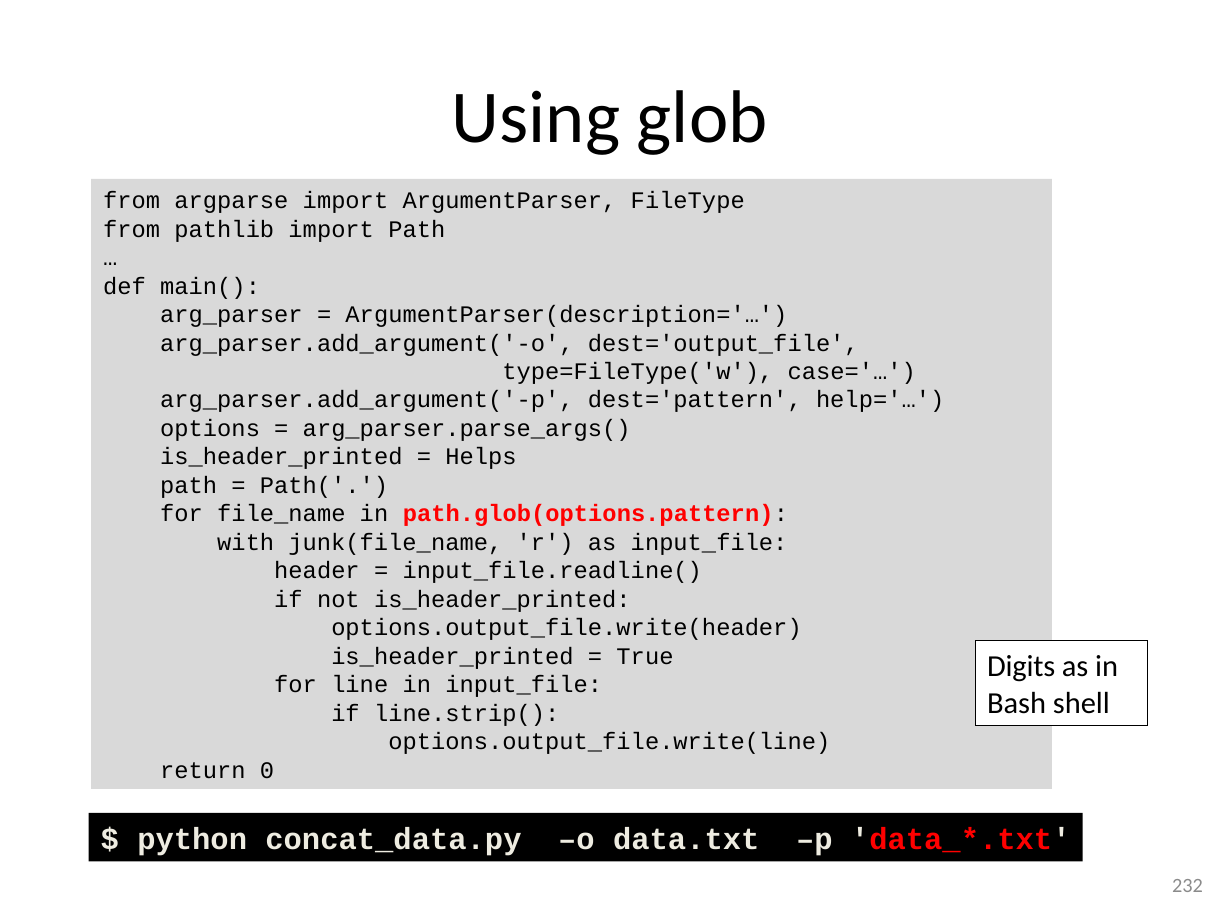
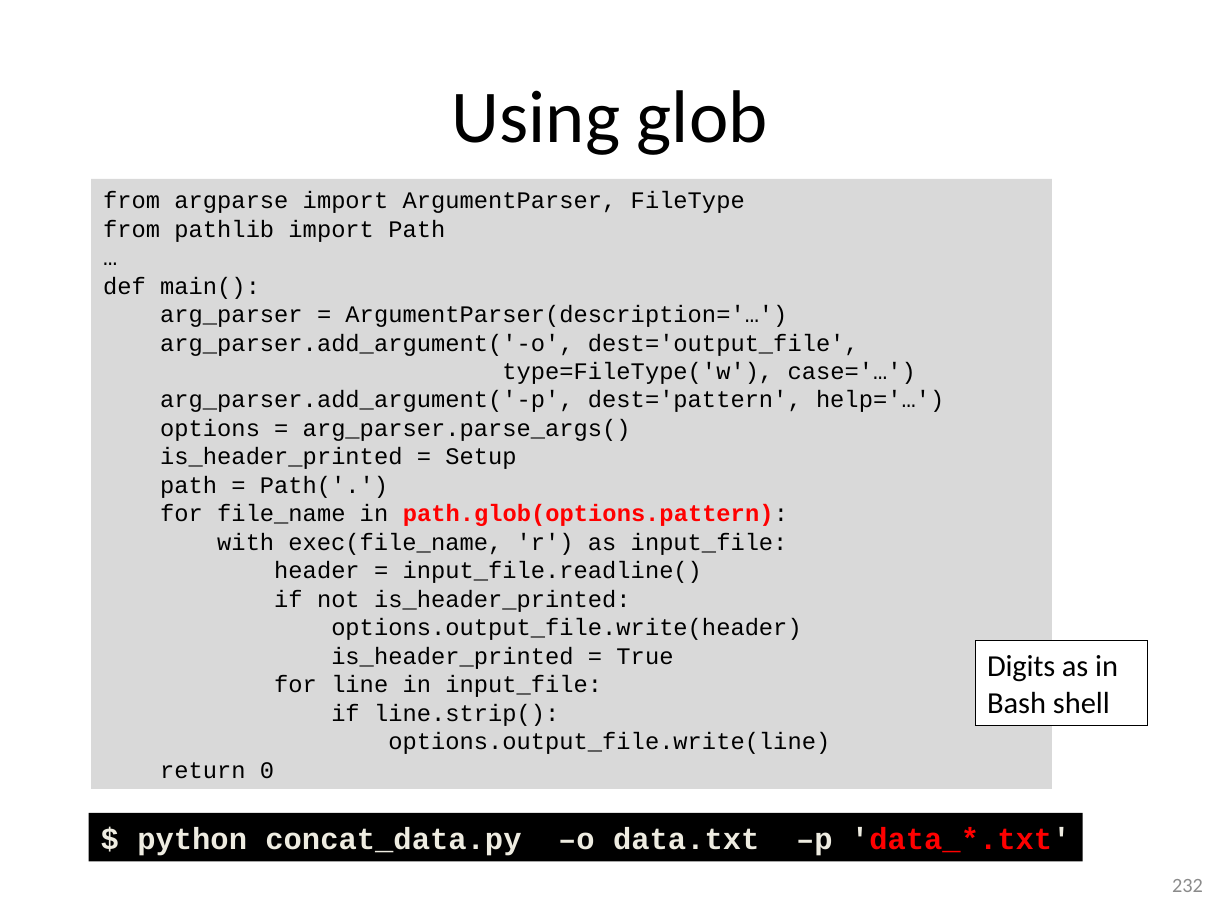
Helps: Helps -> Setup (481, 457)
junk(file_name: junk(file_name -> exec(file_name (395, 543)
